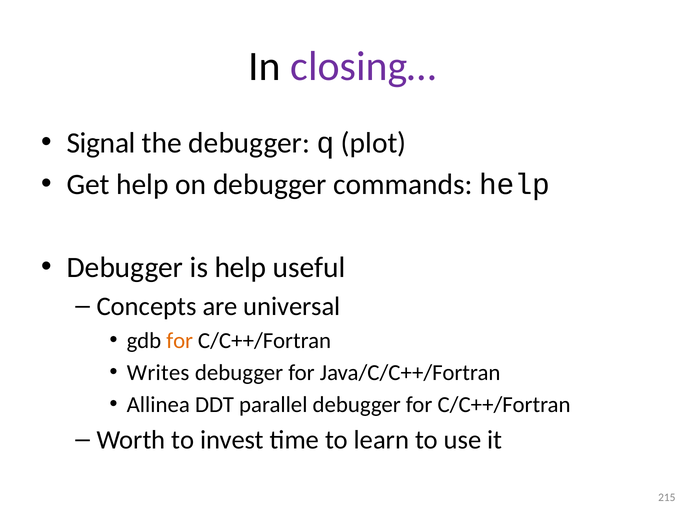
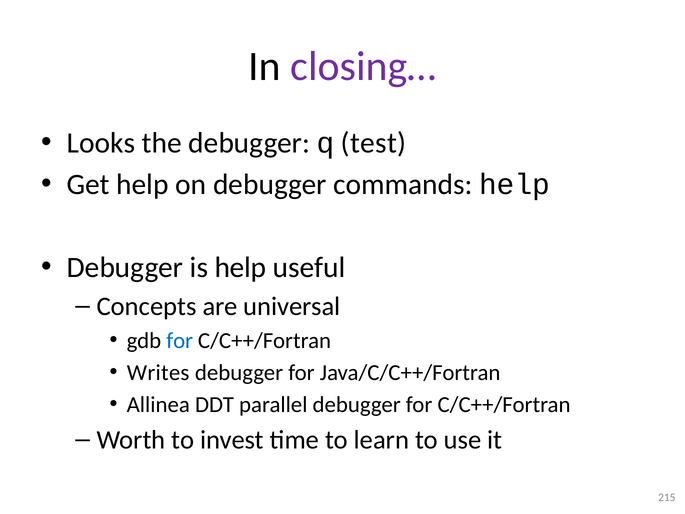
Signal: Signal -> Looks (101, 143)
plot: plot -> test (374, 143)
for colour: orange -> blue (180, 340)
